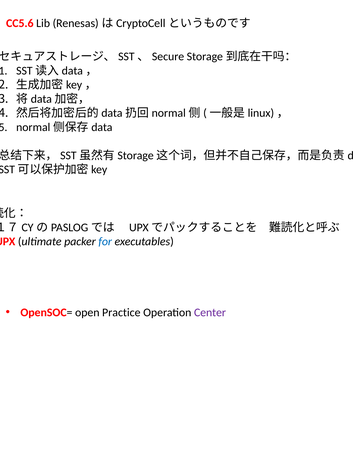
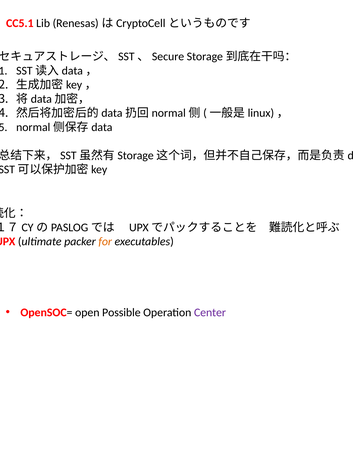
CC5.6: CC5.6 -> CC5.1 (20, 23)
for colour: blue -> orange (105, 241)
Practice: Practice -> Possible (121, 312)
